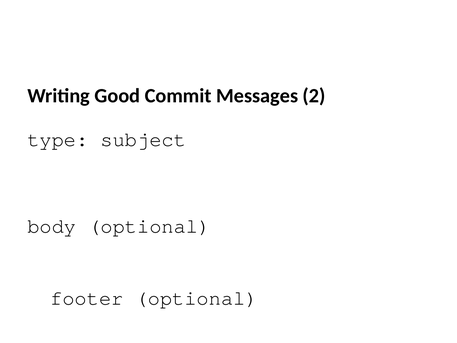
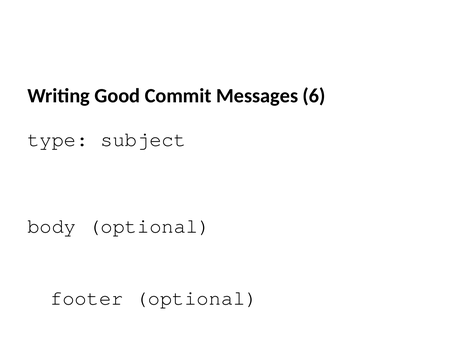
2: 2 -> 6 (314, 96)
